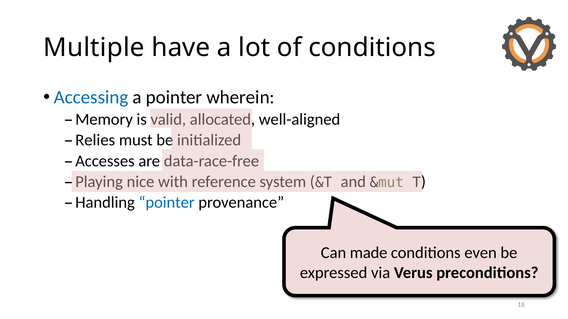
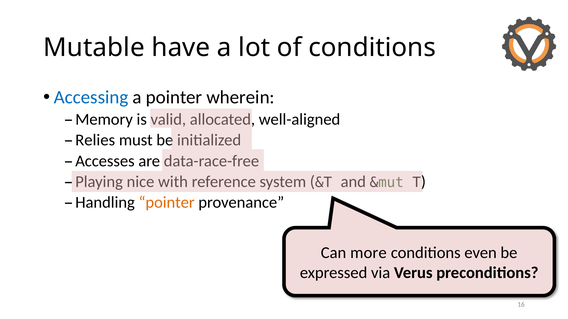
Multiple: Multiple -> Mutable (94, 48)
pointer colour: blue -> orange (167, 203)
made: made -> more (368, 253)
